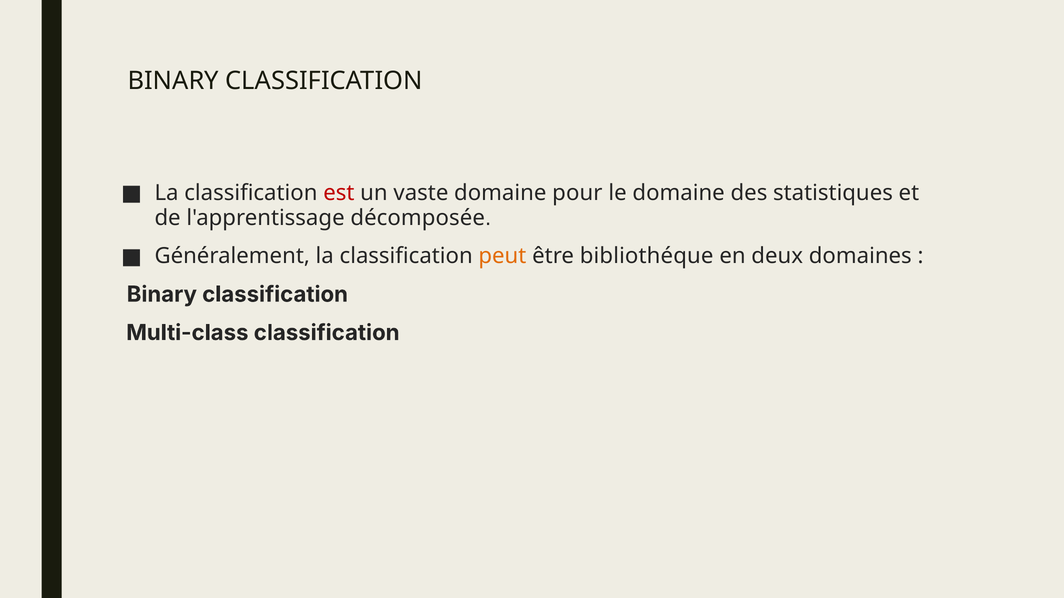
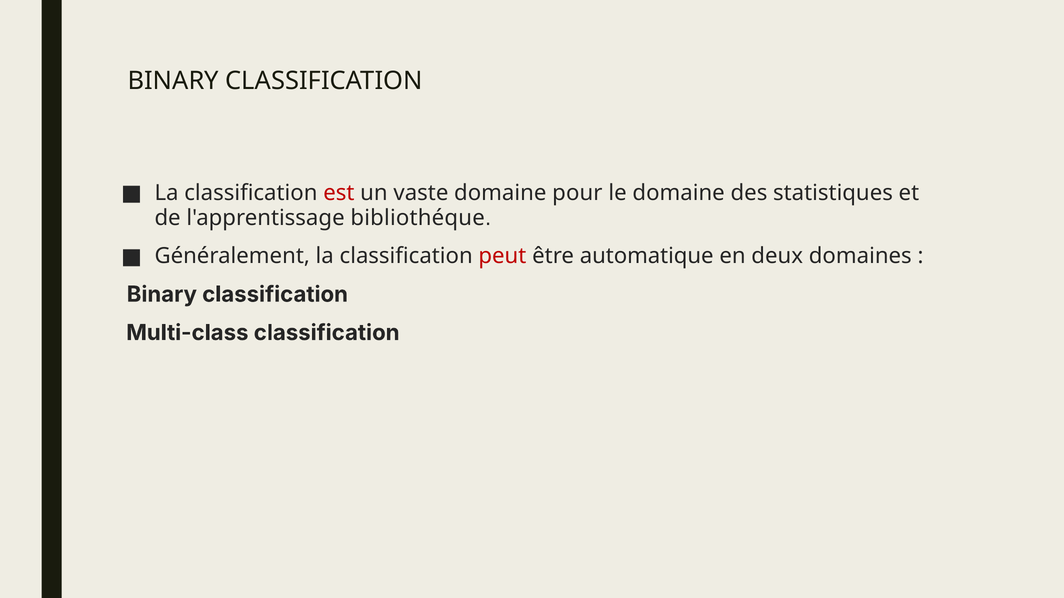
décomposée: décomposée -> bibliothéque (418, 218)
peut colour: orange -> red (502, 256)
bibliothéque: bibliothéque -> automatique (647, 256)
